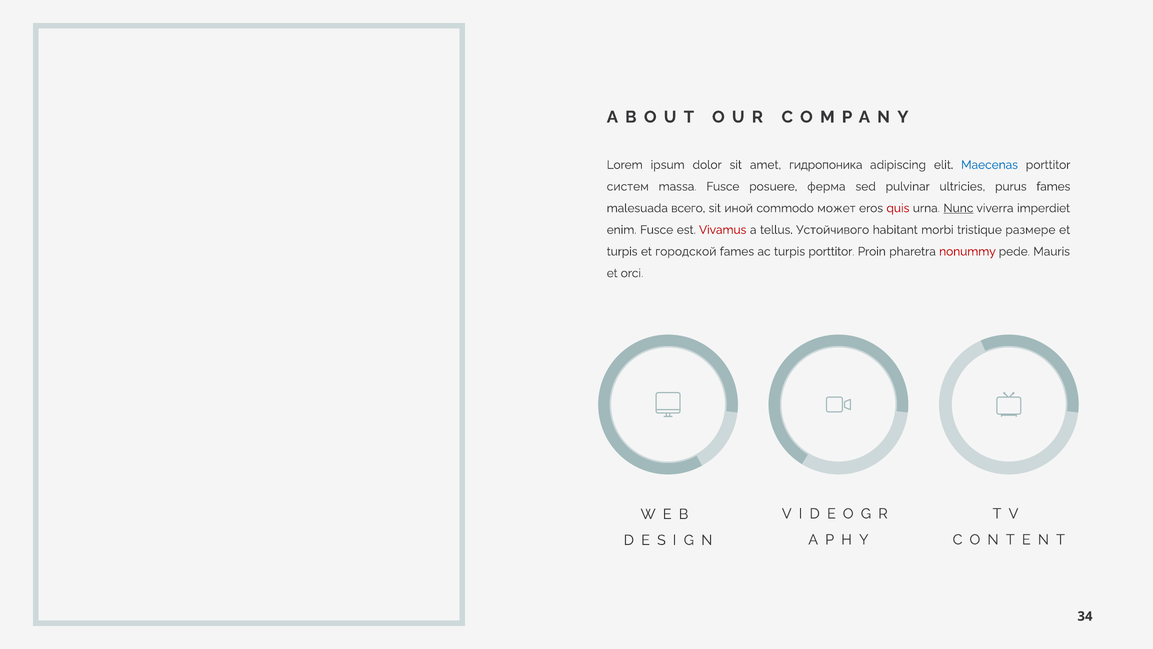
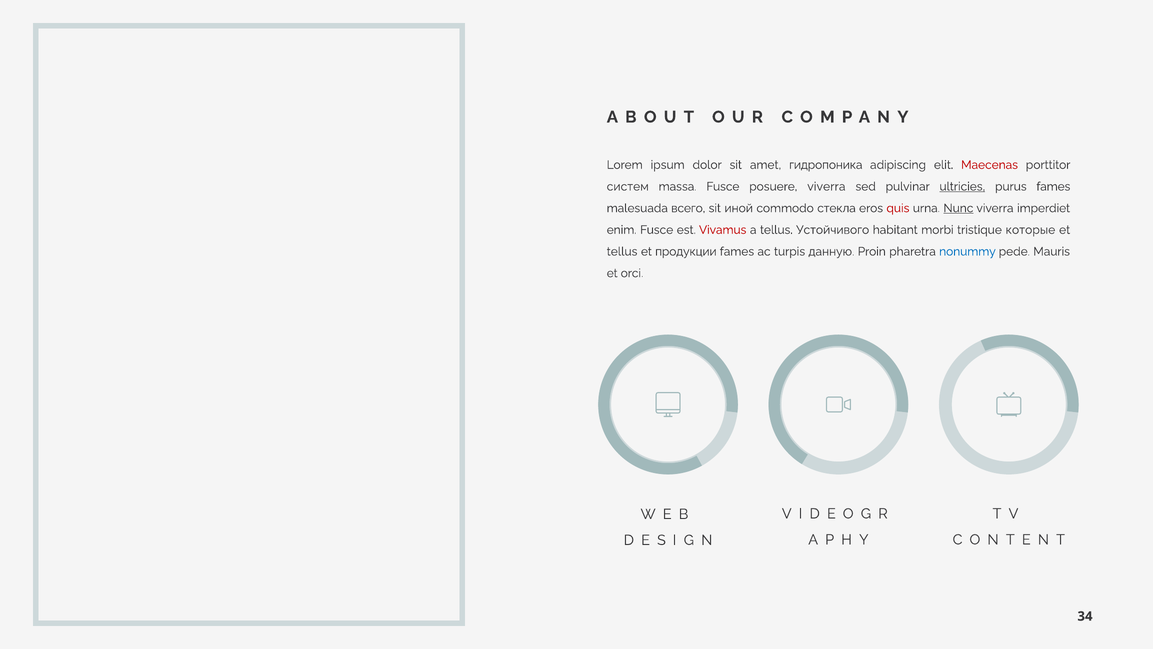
Maecenas colour: blue -> red (990, 165)
posuere ферма: ферма -> viverra (826, 186)
ultricies underline: none -> present (962, 186)
может: может -> стекла (837, 208)
размере: размере -> которые (1030, 230)
turpis: turpis -> tellus (622, 251)
городской: городской -> продукции (686, 251)
turpis porttitor: porttitor -> данную (831, 251)
nonummy colour: red -> blue (967, 251)
